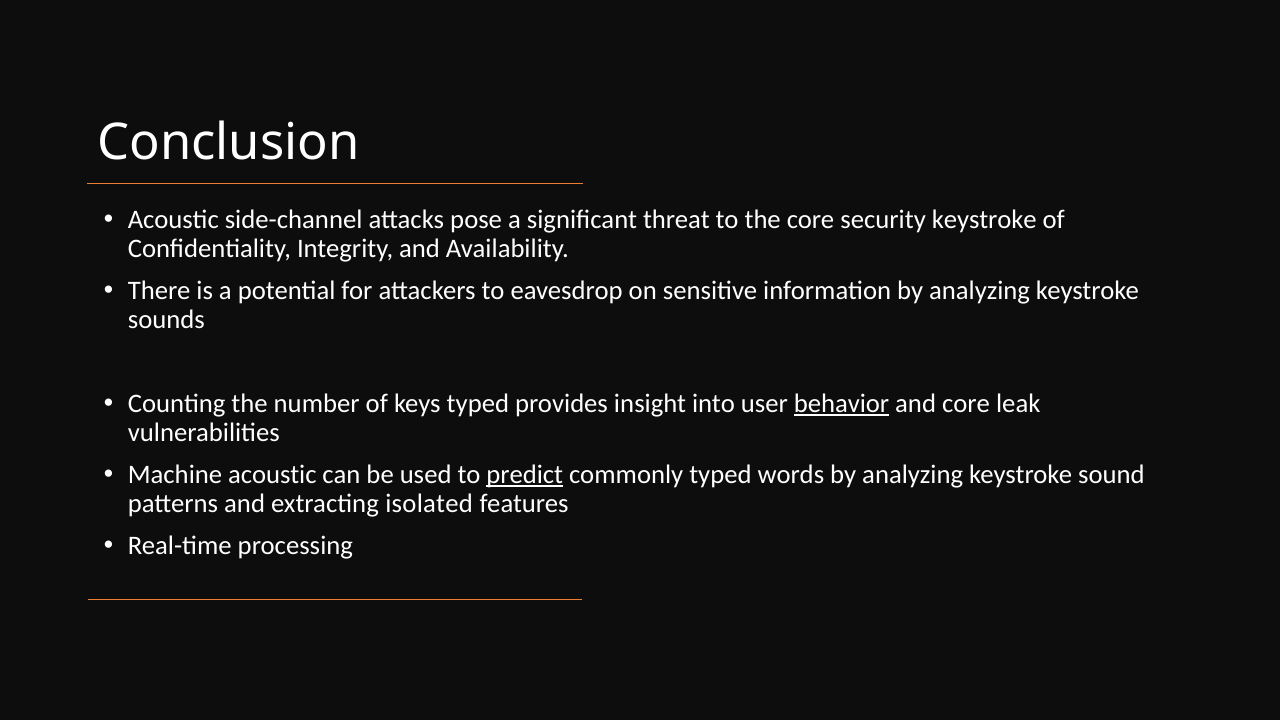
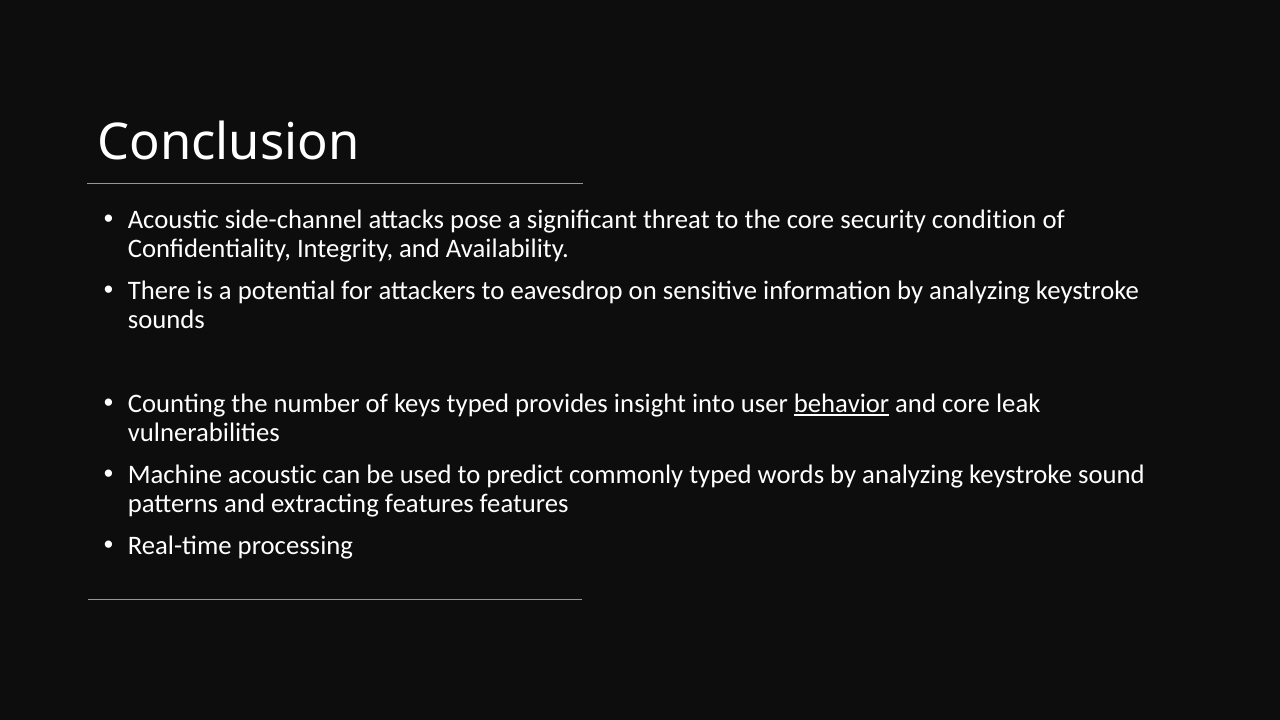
security keystroke: keystroke -> condition (984, 220)
predict underline: present -> none (525, 475)
extracting isolated: isolated -> features (429, 504)
